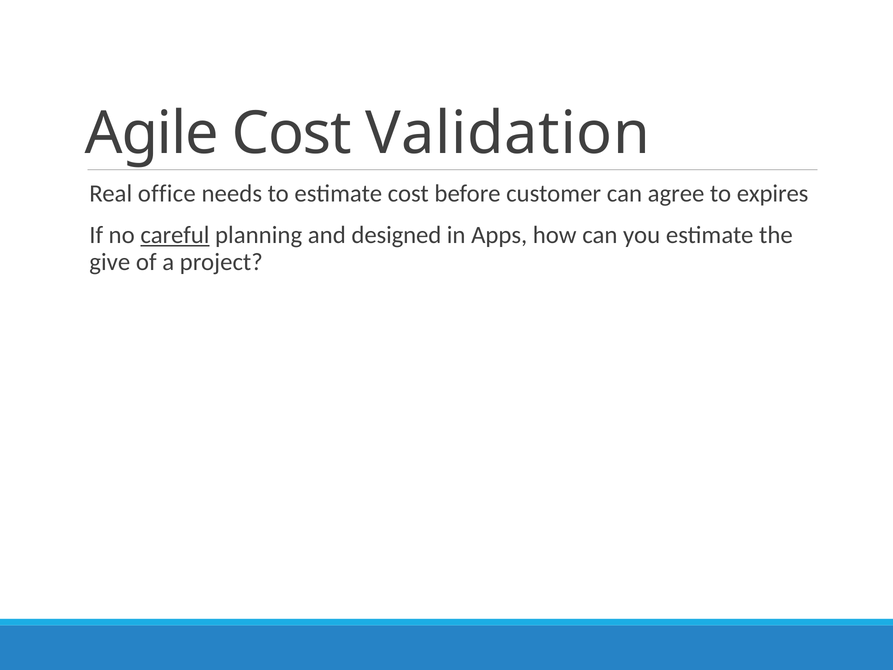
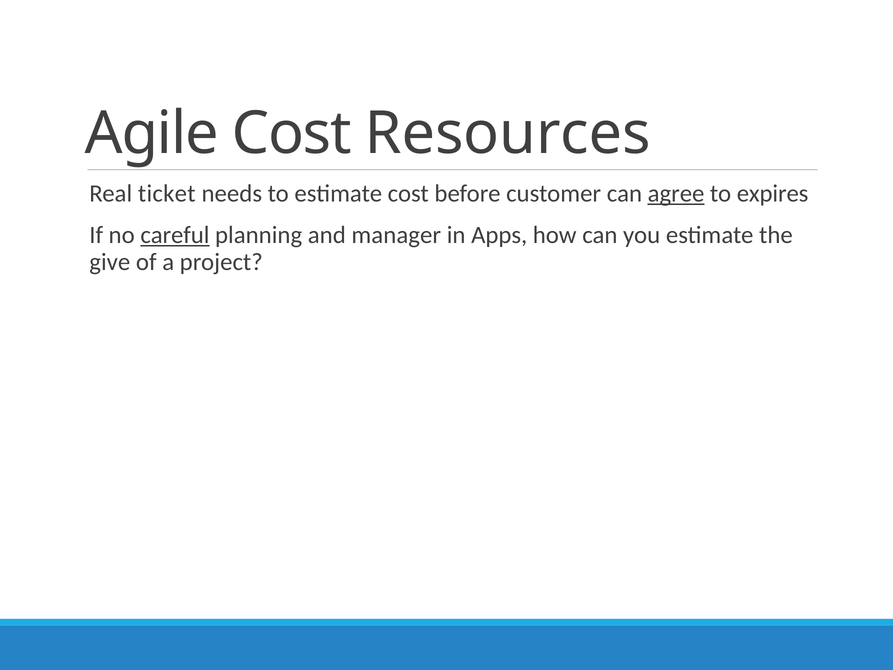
Validation: Validation -> Resources (508, 133)
office: office -> ticket (167, 194)
agree underline: none -> present (676, 194)
designed: designed -> manager (396, 235)
